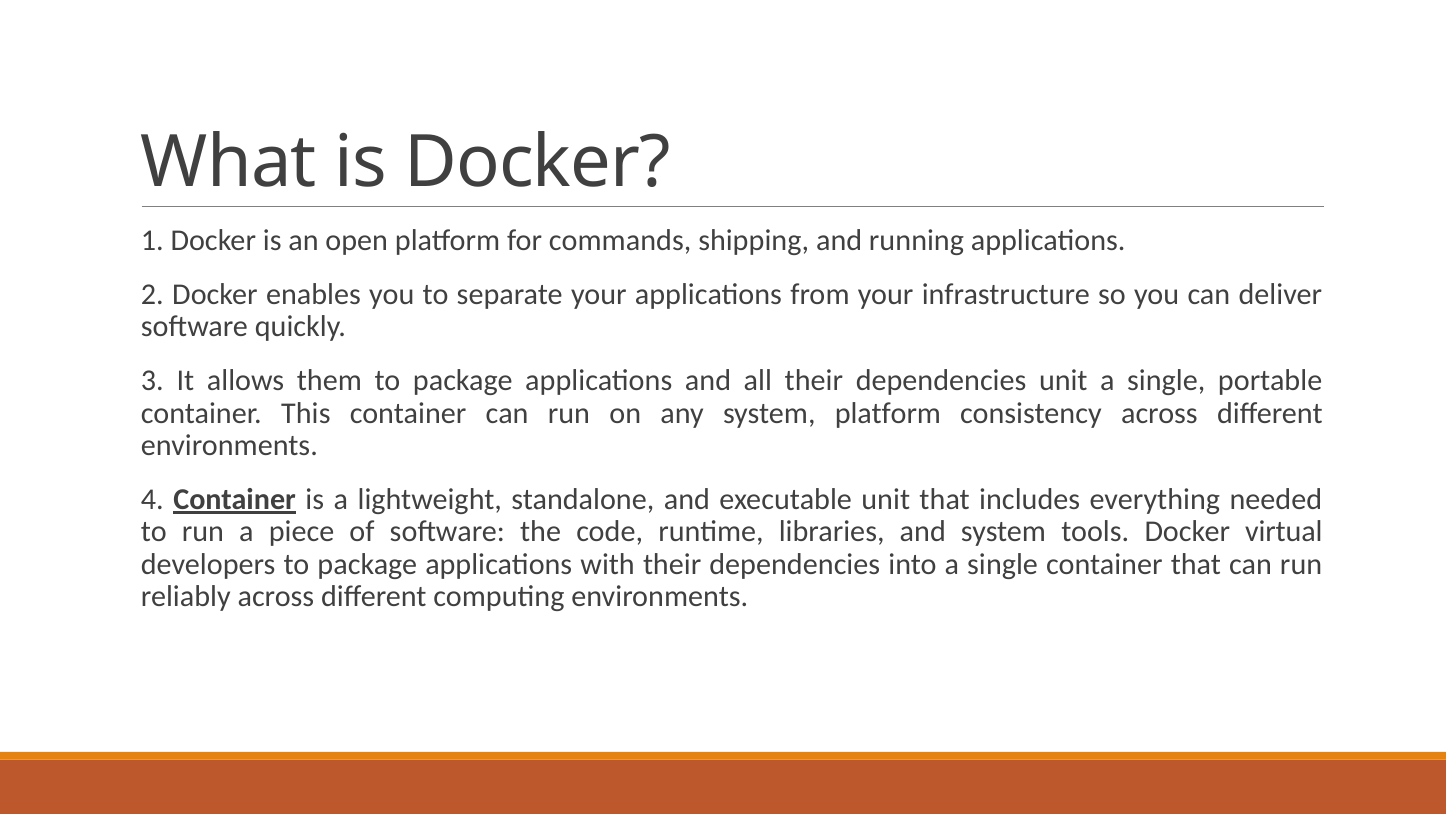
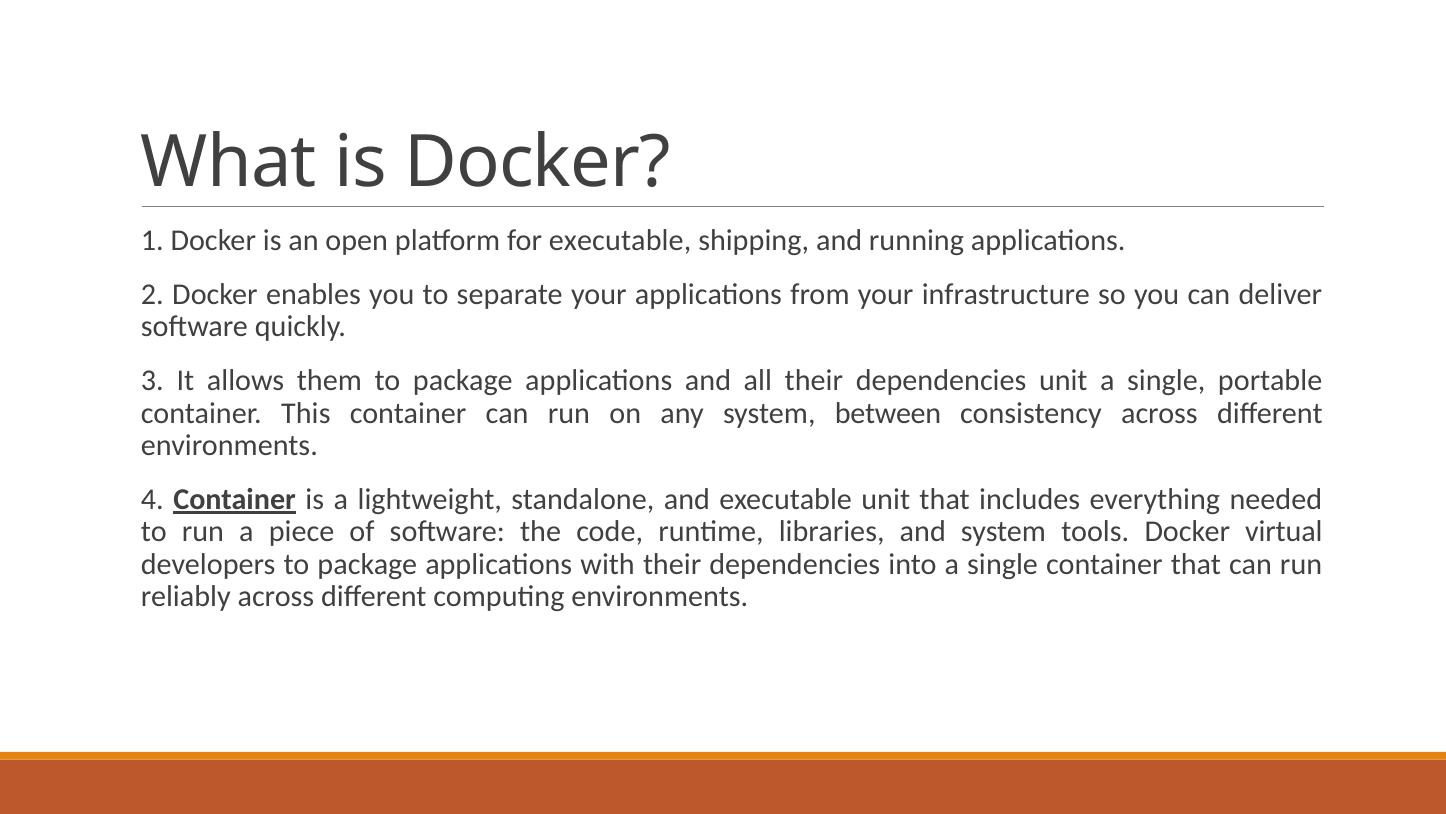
for commands: commands -> executable (620, 240)
system platform: platform -> between (888, 413)
